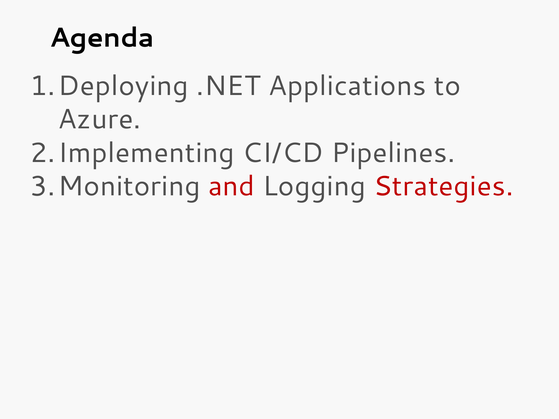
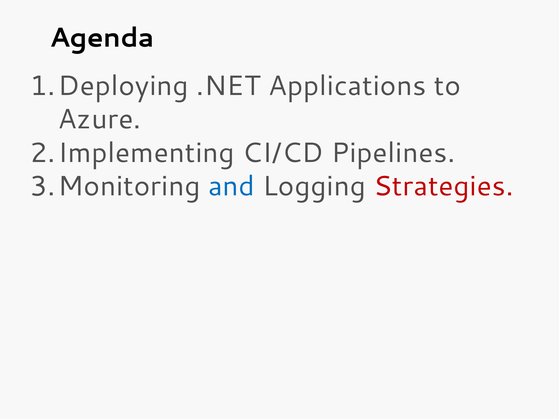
and colour: red -> blue (231, 187)
